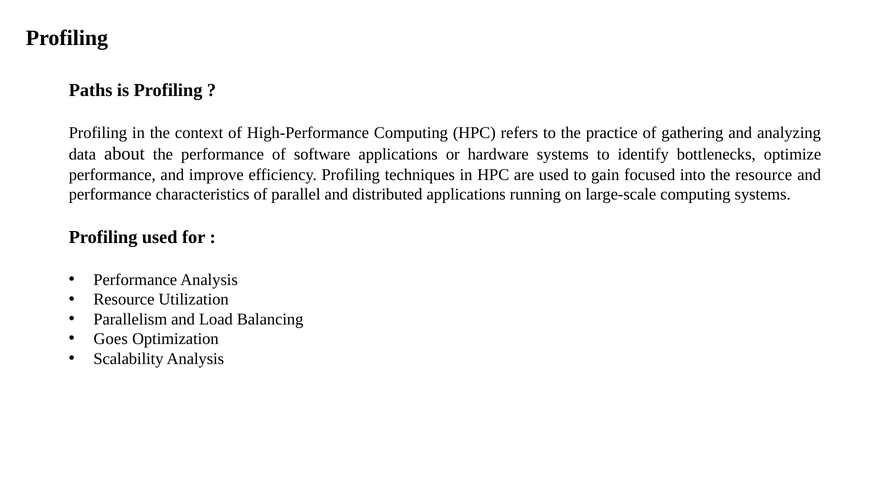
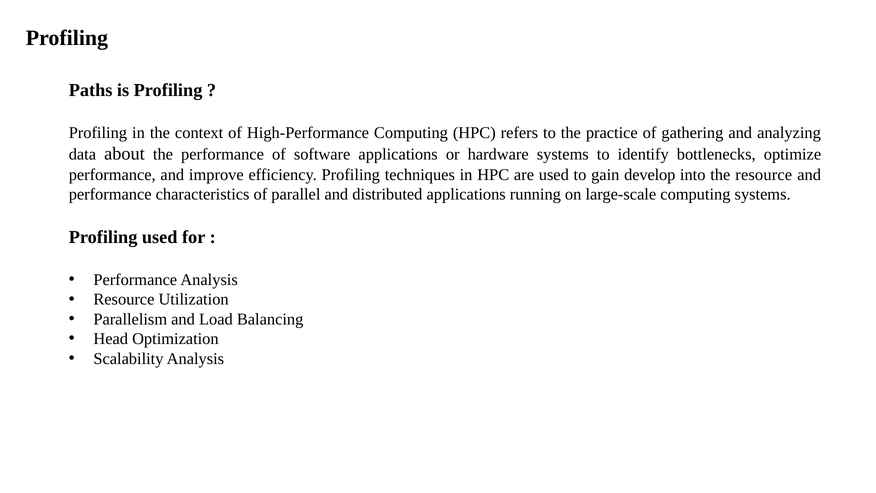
focused: focused -> develop (650, 175)
Goes: Goes -> Head (111, 339)
